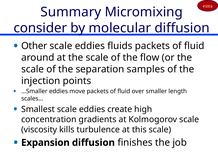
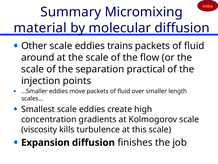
consider: consider -> material (40, 28)
fluids: fluids -> trains (120, 46)
samples: samples -> practical (146, 69)
